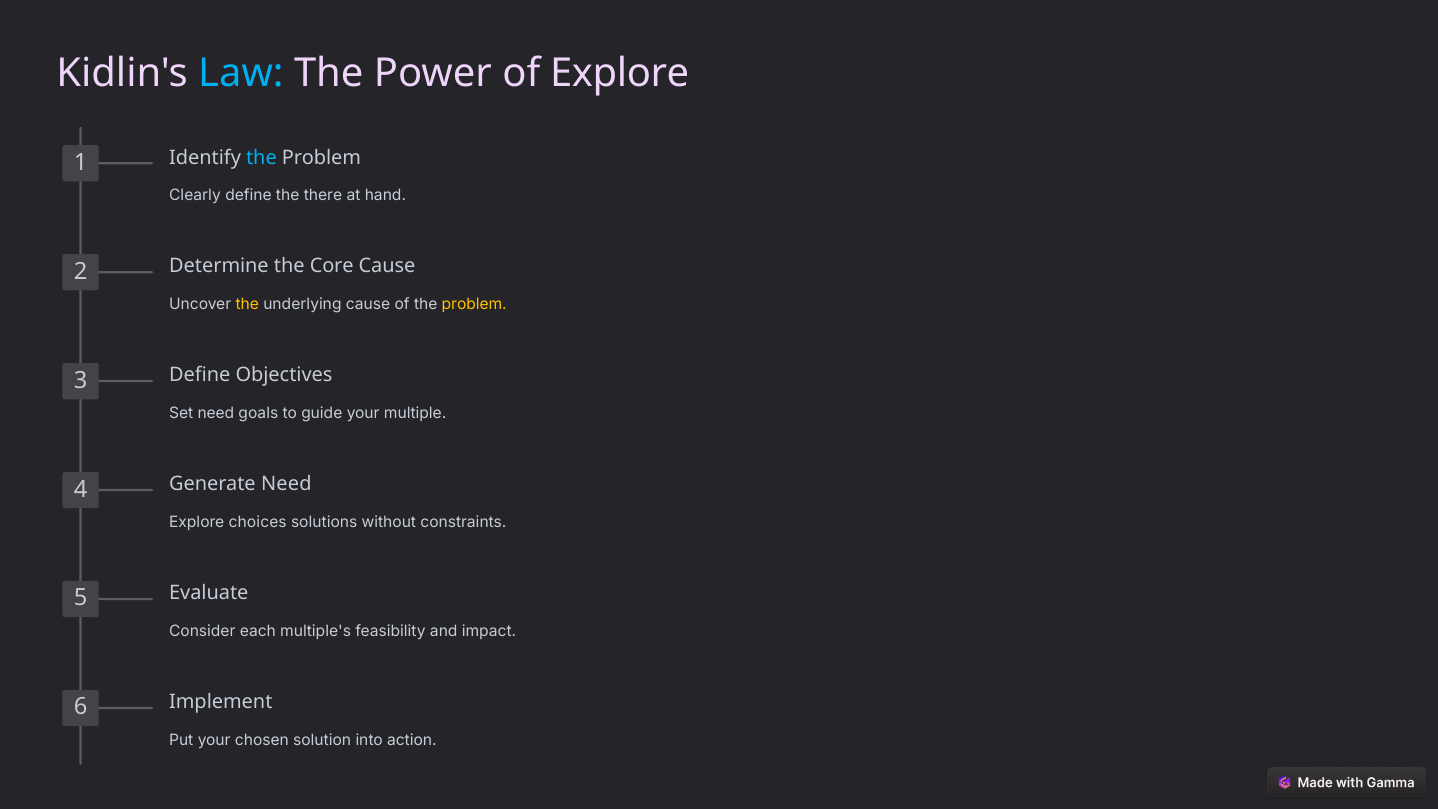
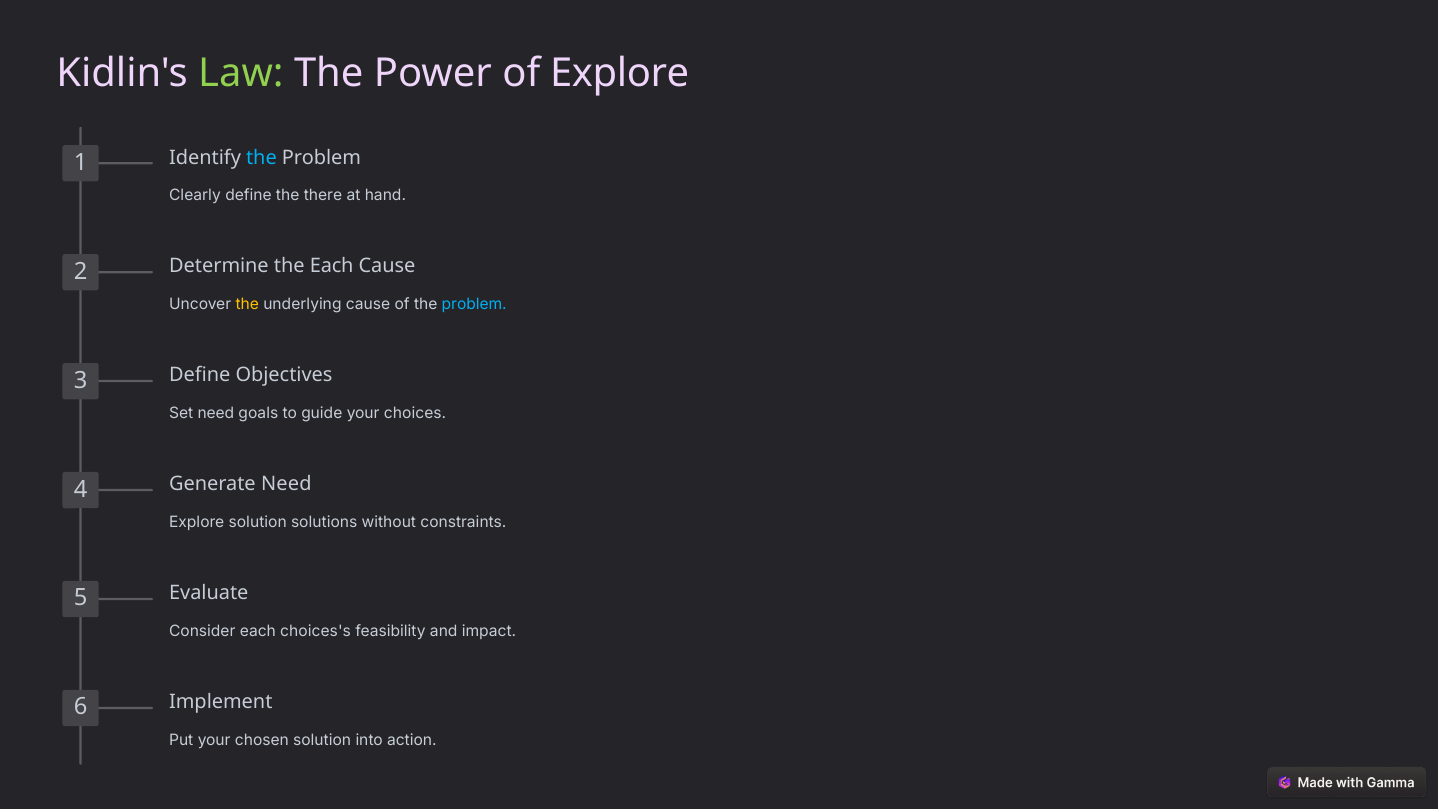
Law colour: light blue -> light green (241, 73)
the Core: Core -> Each (332, 266)
problem colour: yellow -> light blue (474, 304)
multiple: multiple -> choices (415, 413)
Explore choices: choices -> solution (258, 522)
multiple's: multiple's -> choices's (316, 631)
